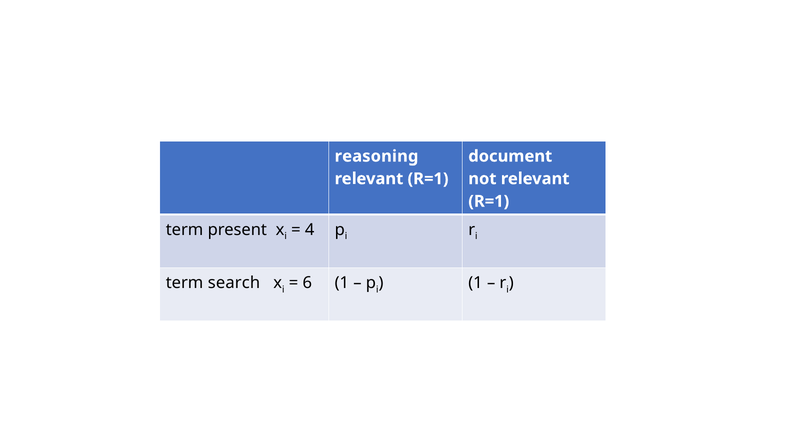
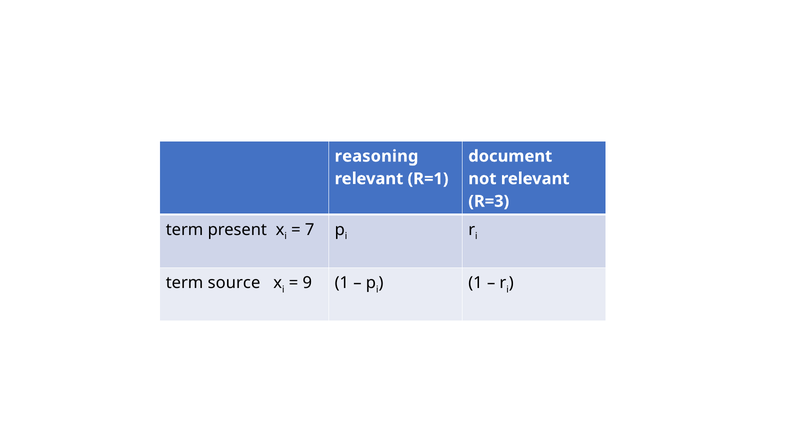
R=1: R=1 -> R=3 (489, 202)
4: 4 -> 7 (310, 230)
search: search -> source (234, 283)
6: 6 -> 9 (307, 283)
